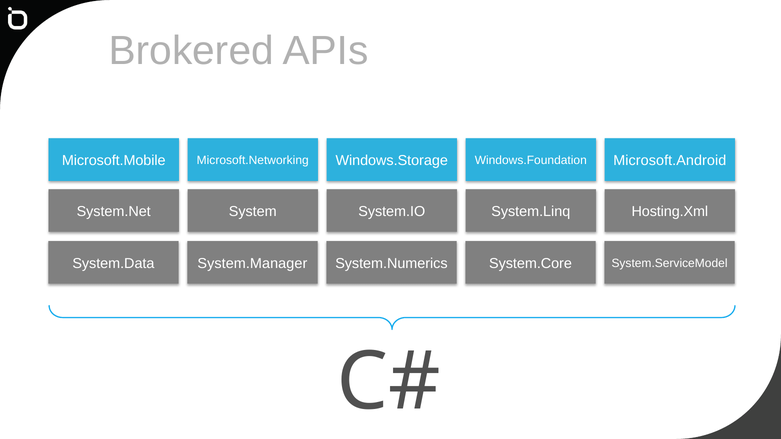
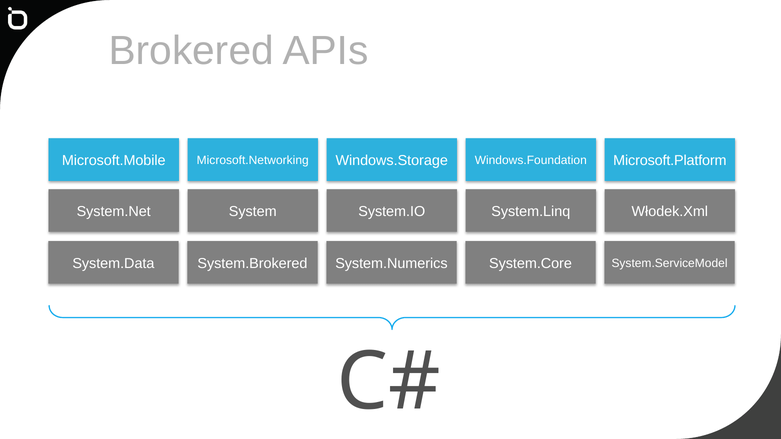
Microsoft.Android: Microsoft.Android -> Microsoft.Platform (670, 161)
Hosting.Xml: Hosting.Xml -> Włodek.Xml (670, 212)
System.Manager: System.Manager -> System.Brokered (252, 264)
